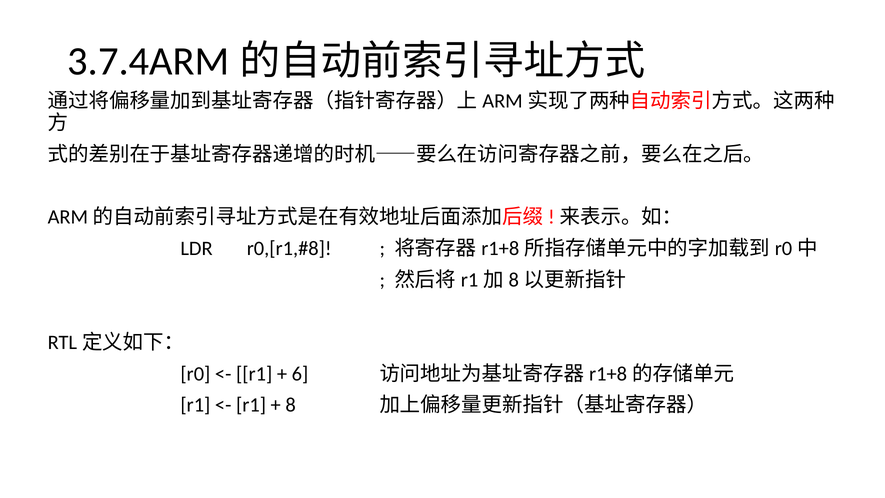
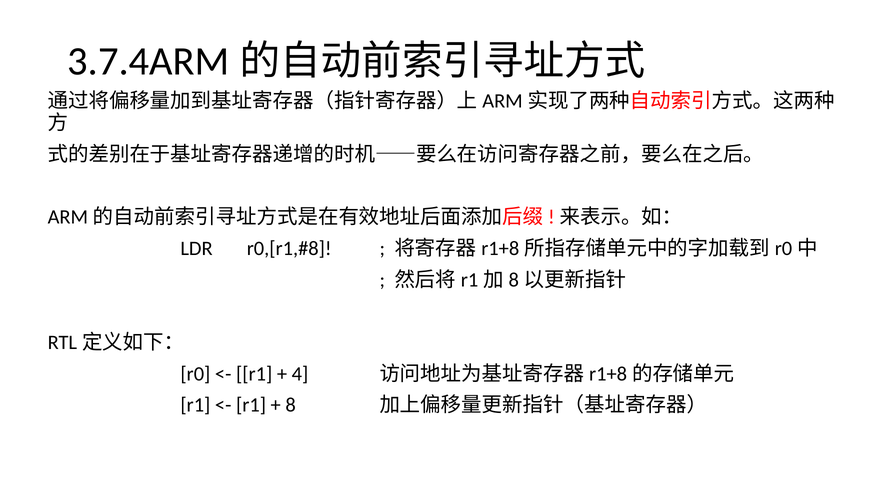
6: 6 -> 4 (300, 374)
